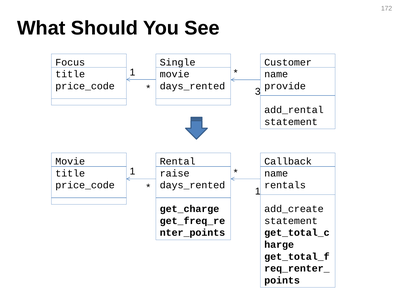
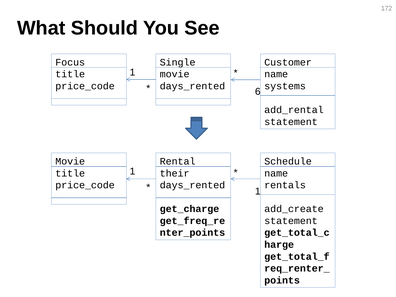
3: 3 -> 6 (258, 92)
provide: provide -> systems (285, 86)
Callback: Callback -> Schedule (288, 161)
raise: raise -> their (175, 173)
